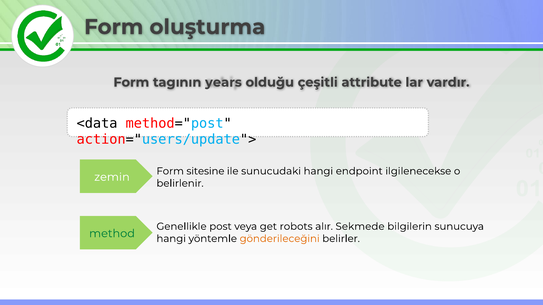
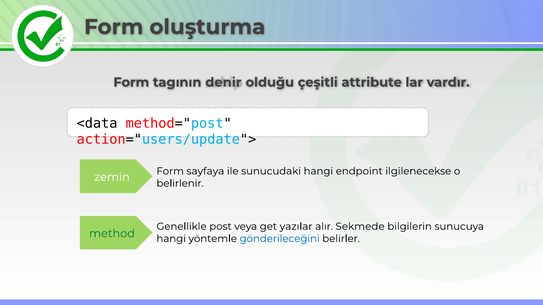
years: years -> denir (223, 82)
sitesine: sitesine -> sayfaya (205, 171)
robots: robots -> yazılar (296, 227)
gönderileceğini colour: orange -> blue (280, 239)
